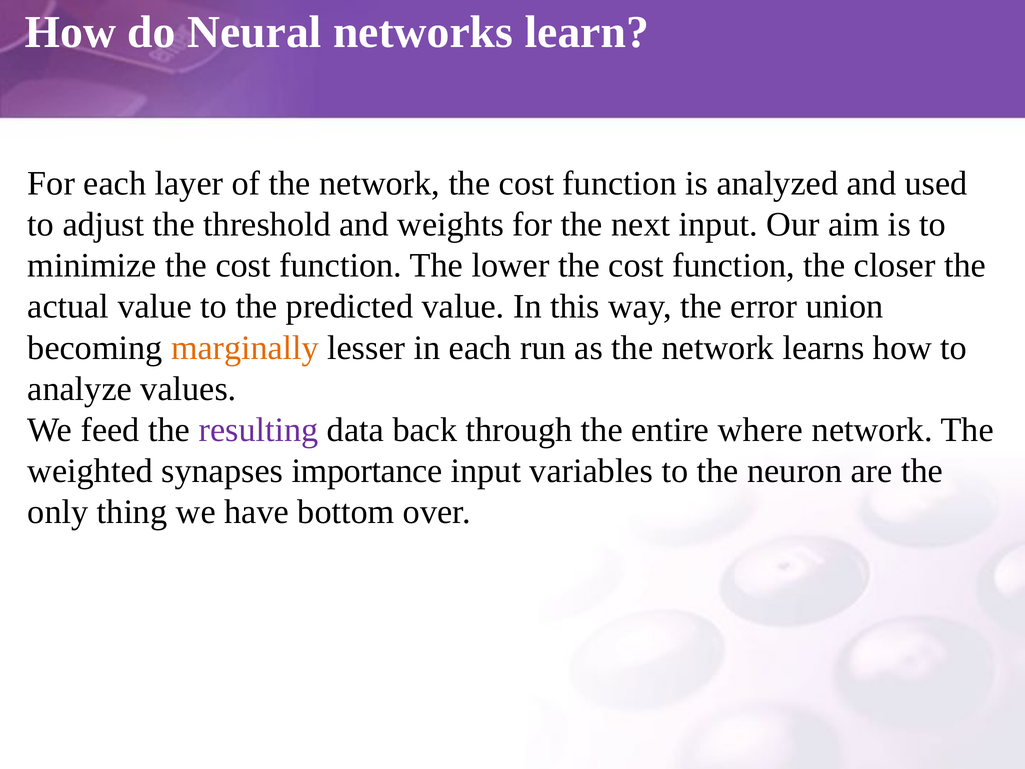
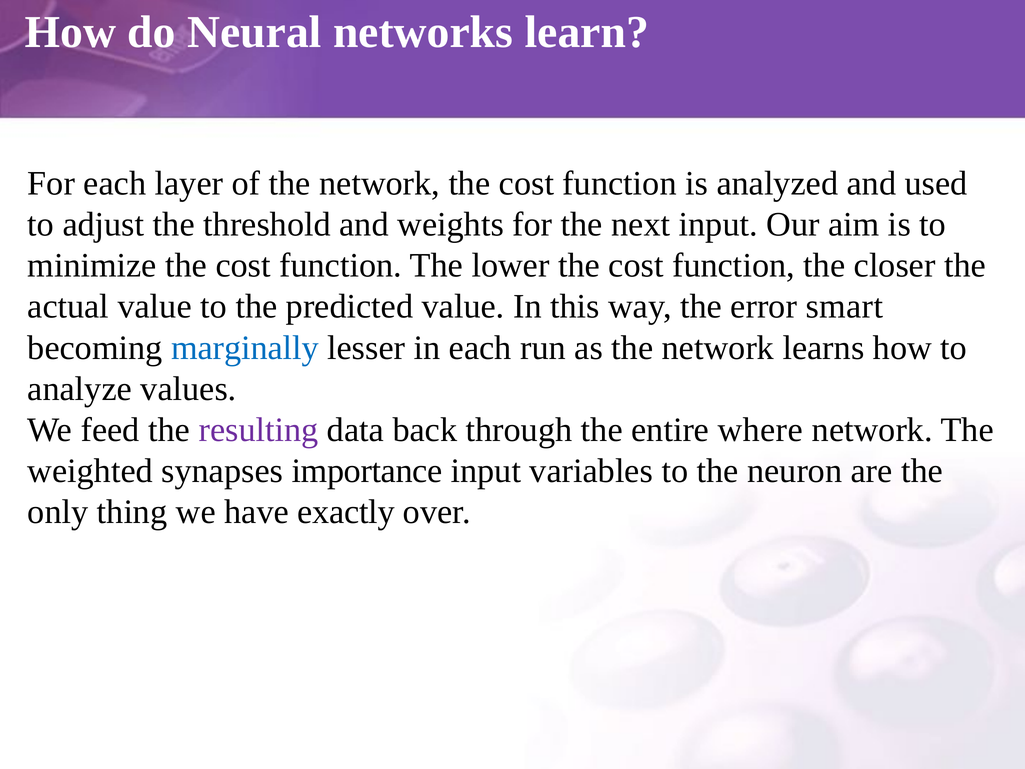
union: union -> smart (844, 307)
marginally colour: orange -> blue (245, 348)
bottom: bottom -> exactly (346, 512)
